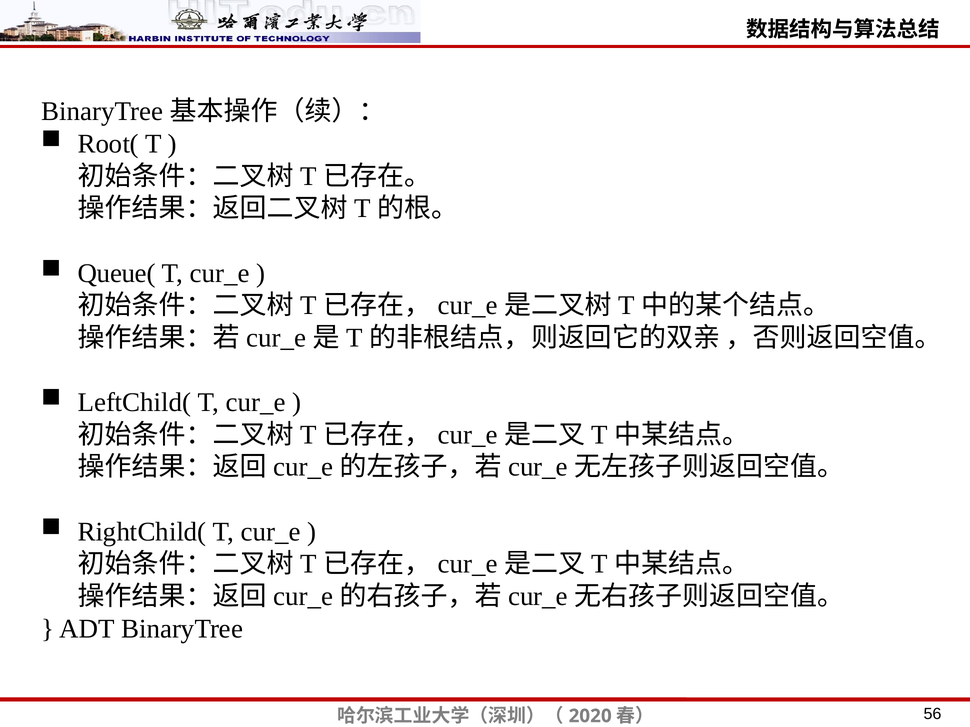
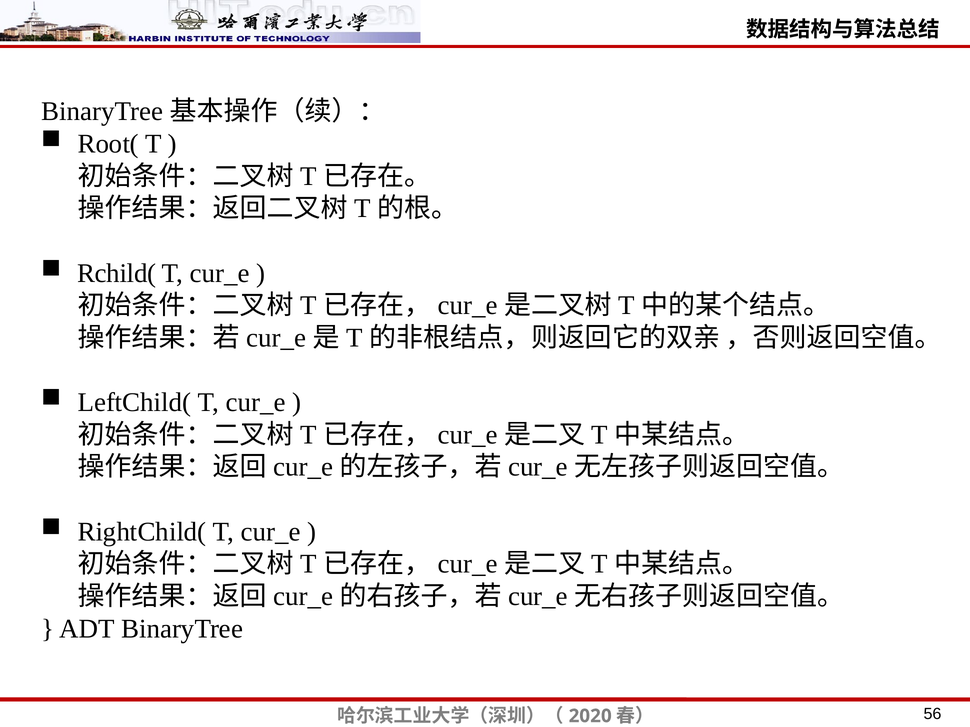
Queue(: Queue( -> Rchild( (117, 273)
